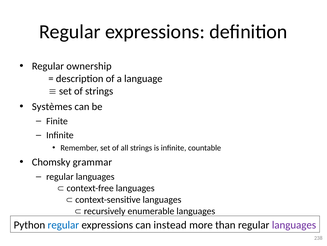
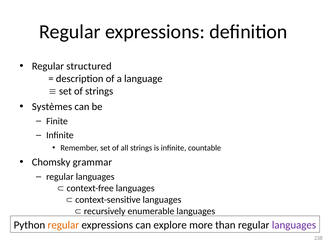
ownership: ownership -> structured (89, 66)
regular colour: blue -> orange (63, 224)
instead: instead -> explore (170, 224)
